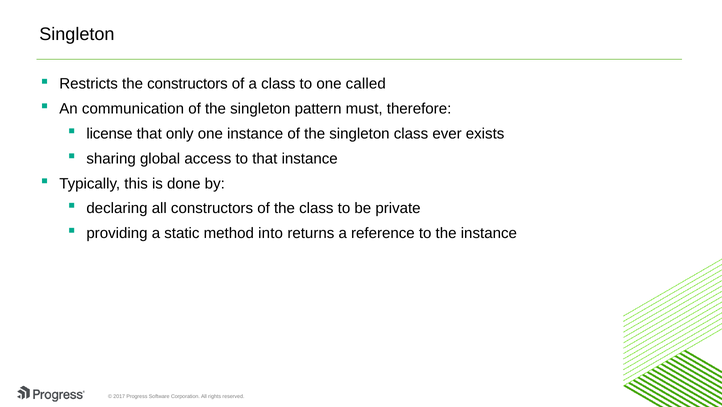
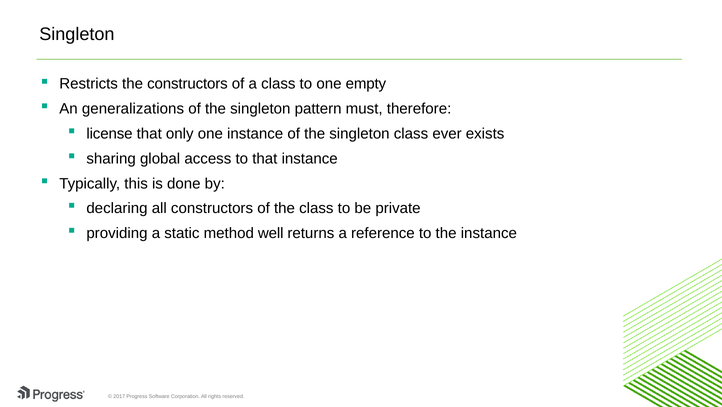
called: called -> empty (366, 84)
communication: communication -> generalizations (133, 109)
into: into -> well (271, 233)
